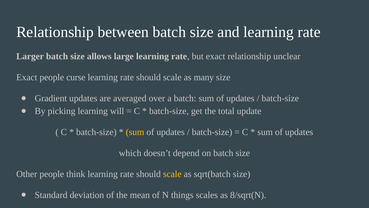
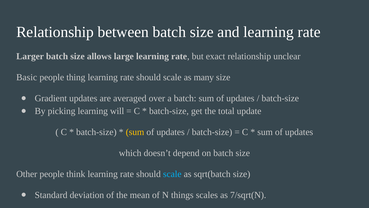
Exact: Exact -> Basic (27, 77)
curse: curse -> thing (76, 77)
scale colour: yellow -> light blue (172, 174)
8/sqrt(N: 8/sqrt(N -> 7/sqrt(N (248, 195)
